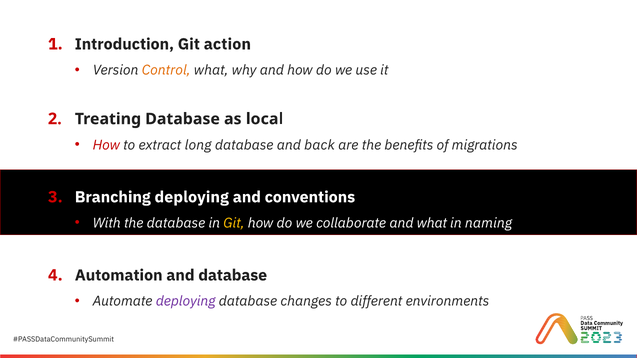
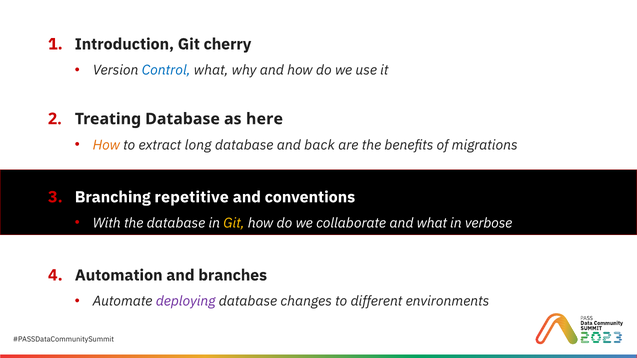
action: action -> cherry (227, 44)
Control colour: orange -> blue (166, 70)
local: local -> here (264, 119)
How colour: red -> orange (106, 145)
Branching deploying: deploying -> repetitive (192, 197)
naming: naming -> verbose (489, 223)
and database: database -> branches (233, 275)
